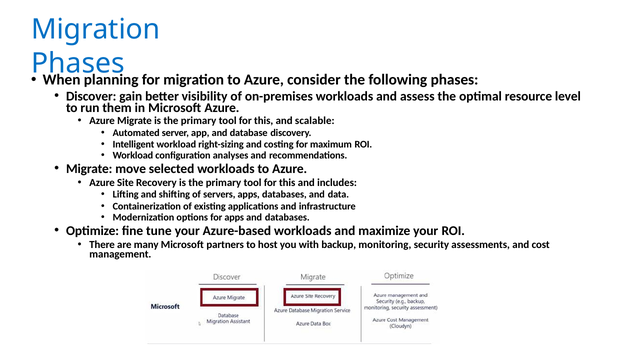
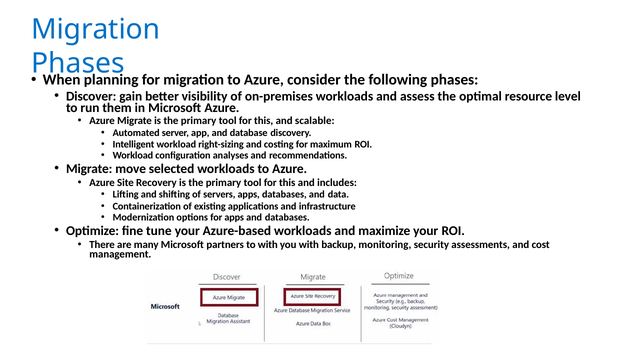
to host: host -> with (268, 245)
